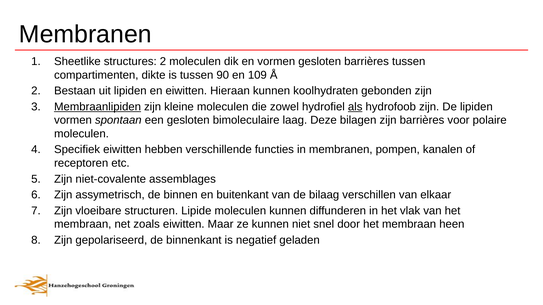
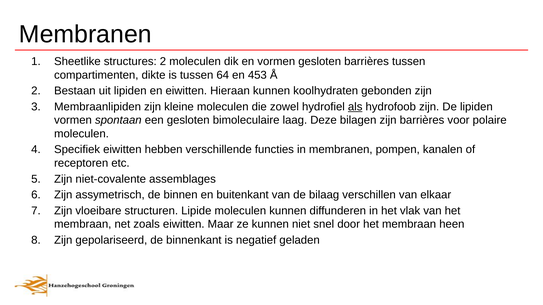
90: 90 -> 64 (223, 75)
109: 109 -> 453 (257, 75)
Membraanlipiden underline: present -> none (98, 107)
